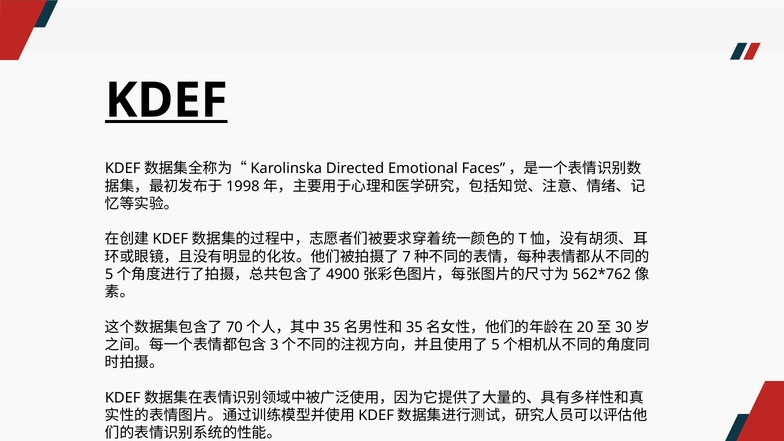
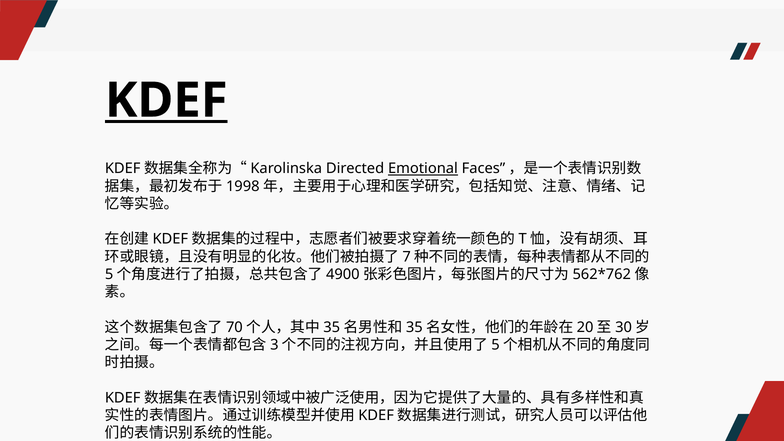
Emotional underline: none -> present (423, 169)
